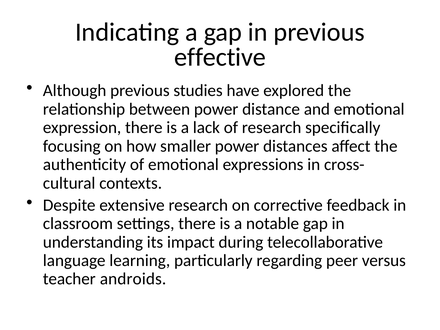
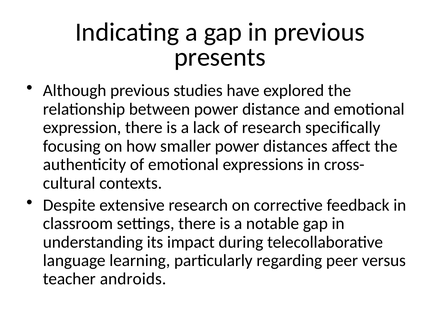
effective: effective -> presents (220, 57)
